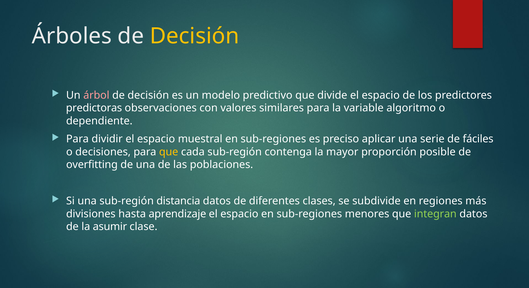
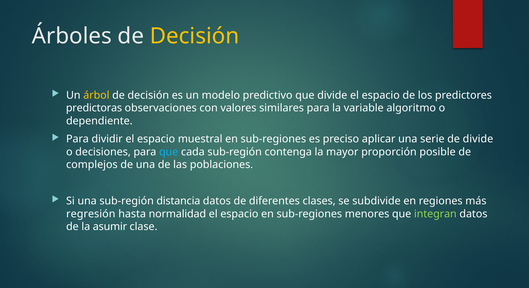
árbol colour: pink -> yellow (96, 95)
de fáciles: fáciles -> divide (478, 139)
que colour: yellow -> light blue (169, 152)
overfitting: overfitting -> complejos (92, 165)
divisiones: divisiones -> regresión (91, 214)
aprendizaje: aprendizaje -> normalidad (177, 214)
